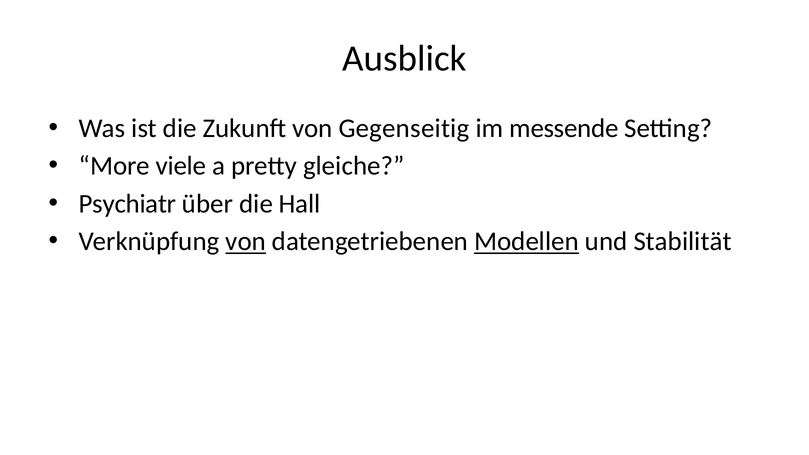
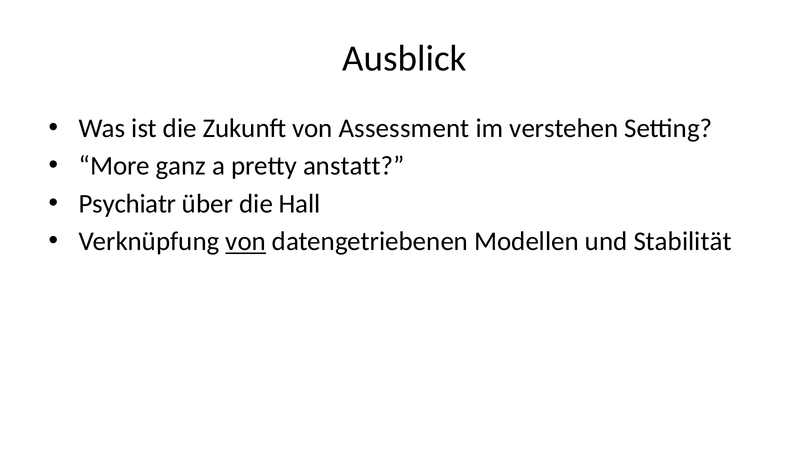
Gegenseitig: Gegenseitig -> Assessment (404, 128)
messende: messende -> verstehen (564, 128)
viele: viele -> ganz (181, 166)
gleiche: gleiche -> anstatt (354, 166)
Modellen underline: present -> none (527, 242)
